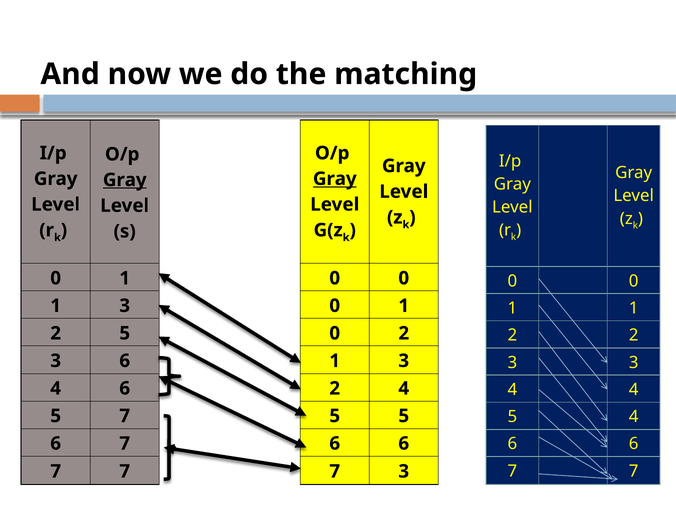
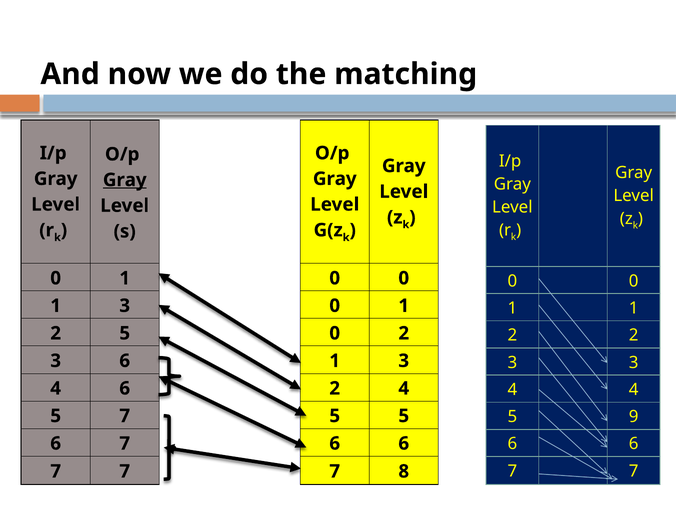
Gray underline: present -> none (335, 179)
5 4: 4 -> 9 (634, 417)
7 3: 3 -> 8 (404, 471)
